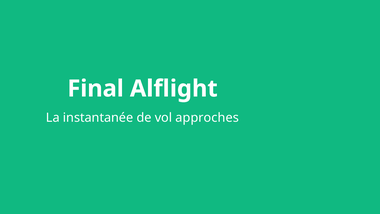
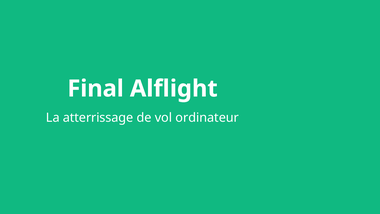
instantanée: instantanée -> atterrissage (98, 118)
approches: approches -> ordinateur (207, 118)
